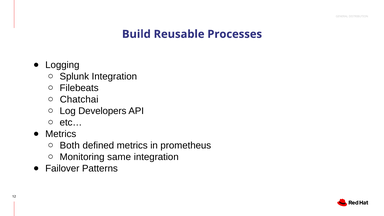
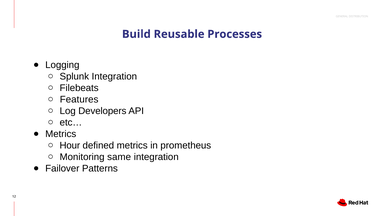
Chatchai: Chatchai -> Features (79, 99)
Both: Both -> Hour (70, 146)
